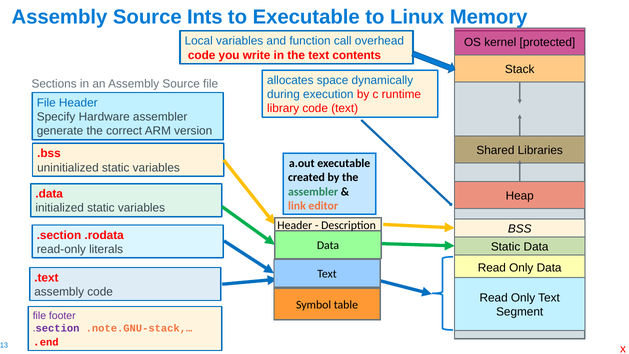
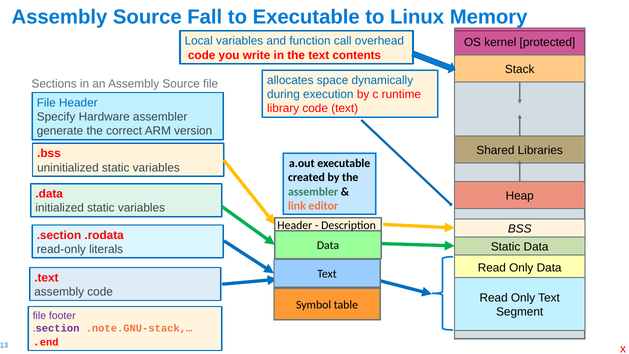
Ints: Ints -> Fall (205, 17)
